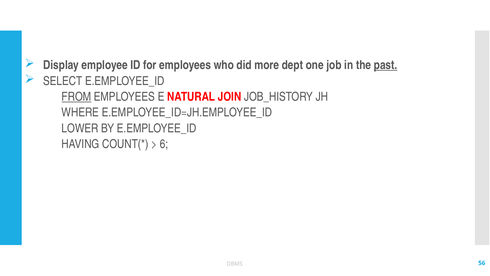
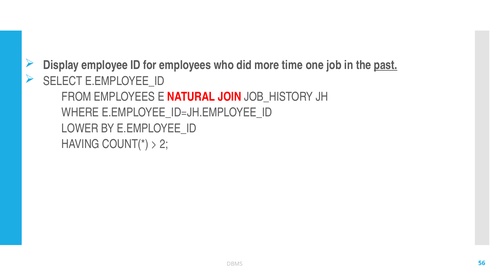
dept: dept -> time (292, 65)
FROM underline: present -> none (76, 97)
6: 6 -> 2 (164, 144)
